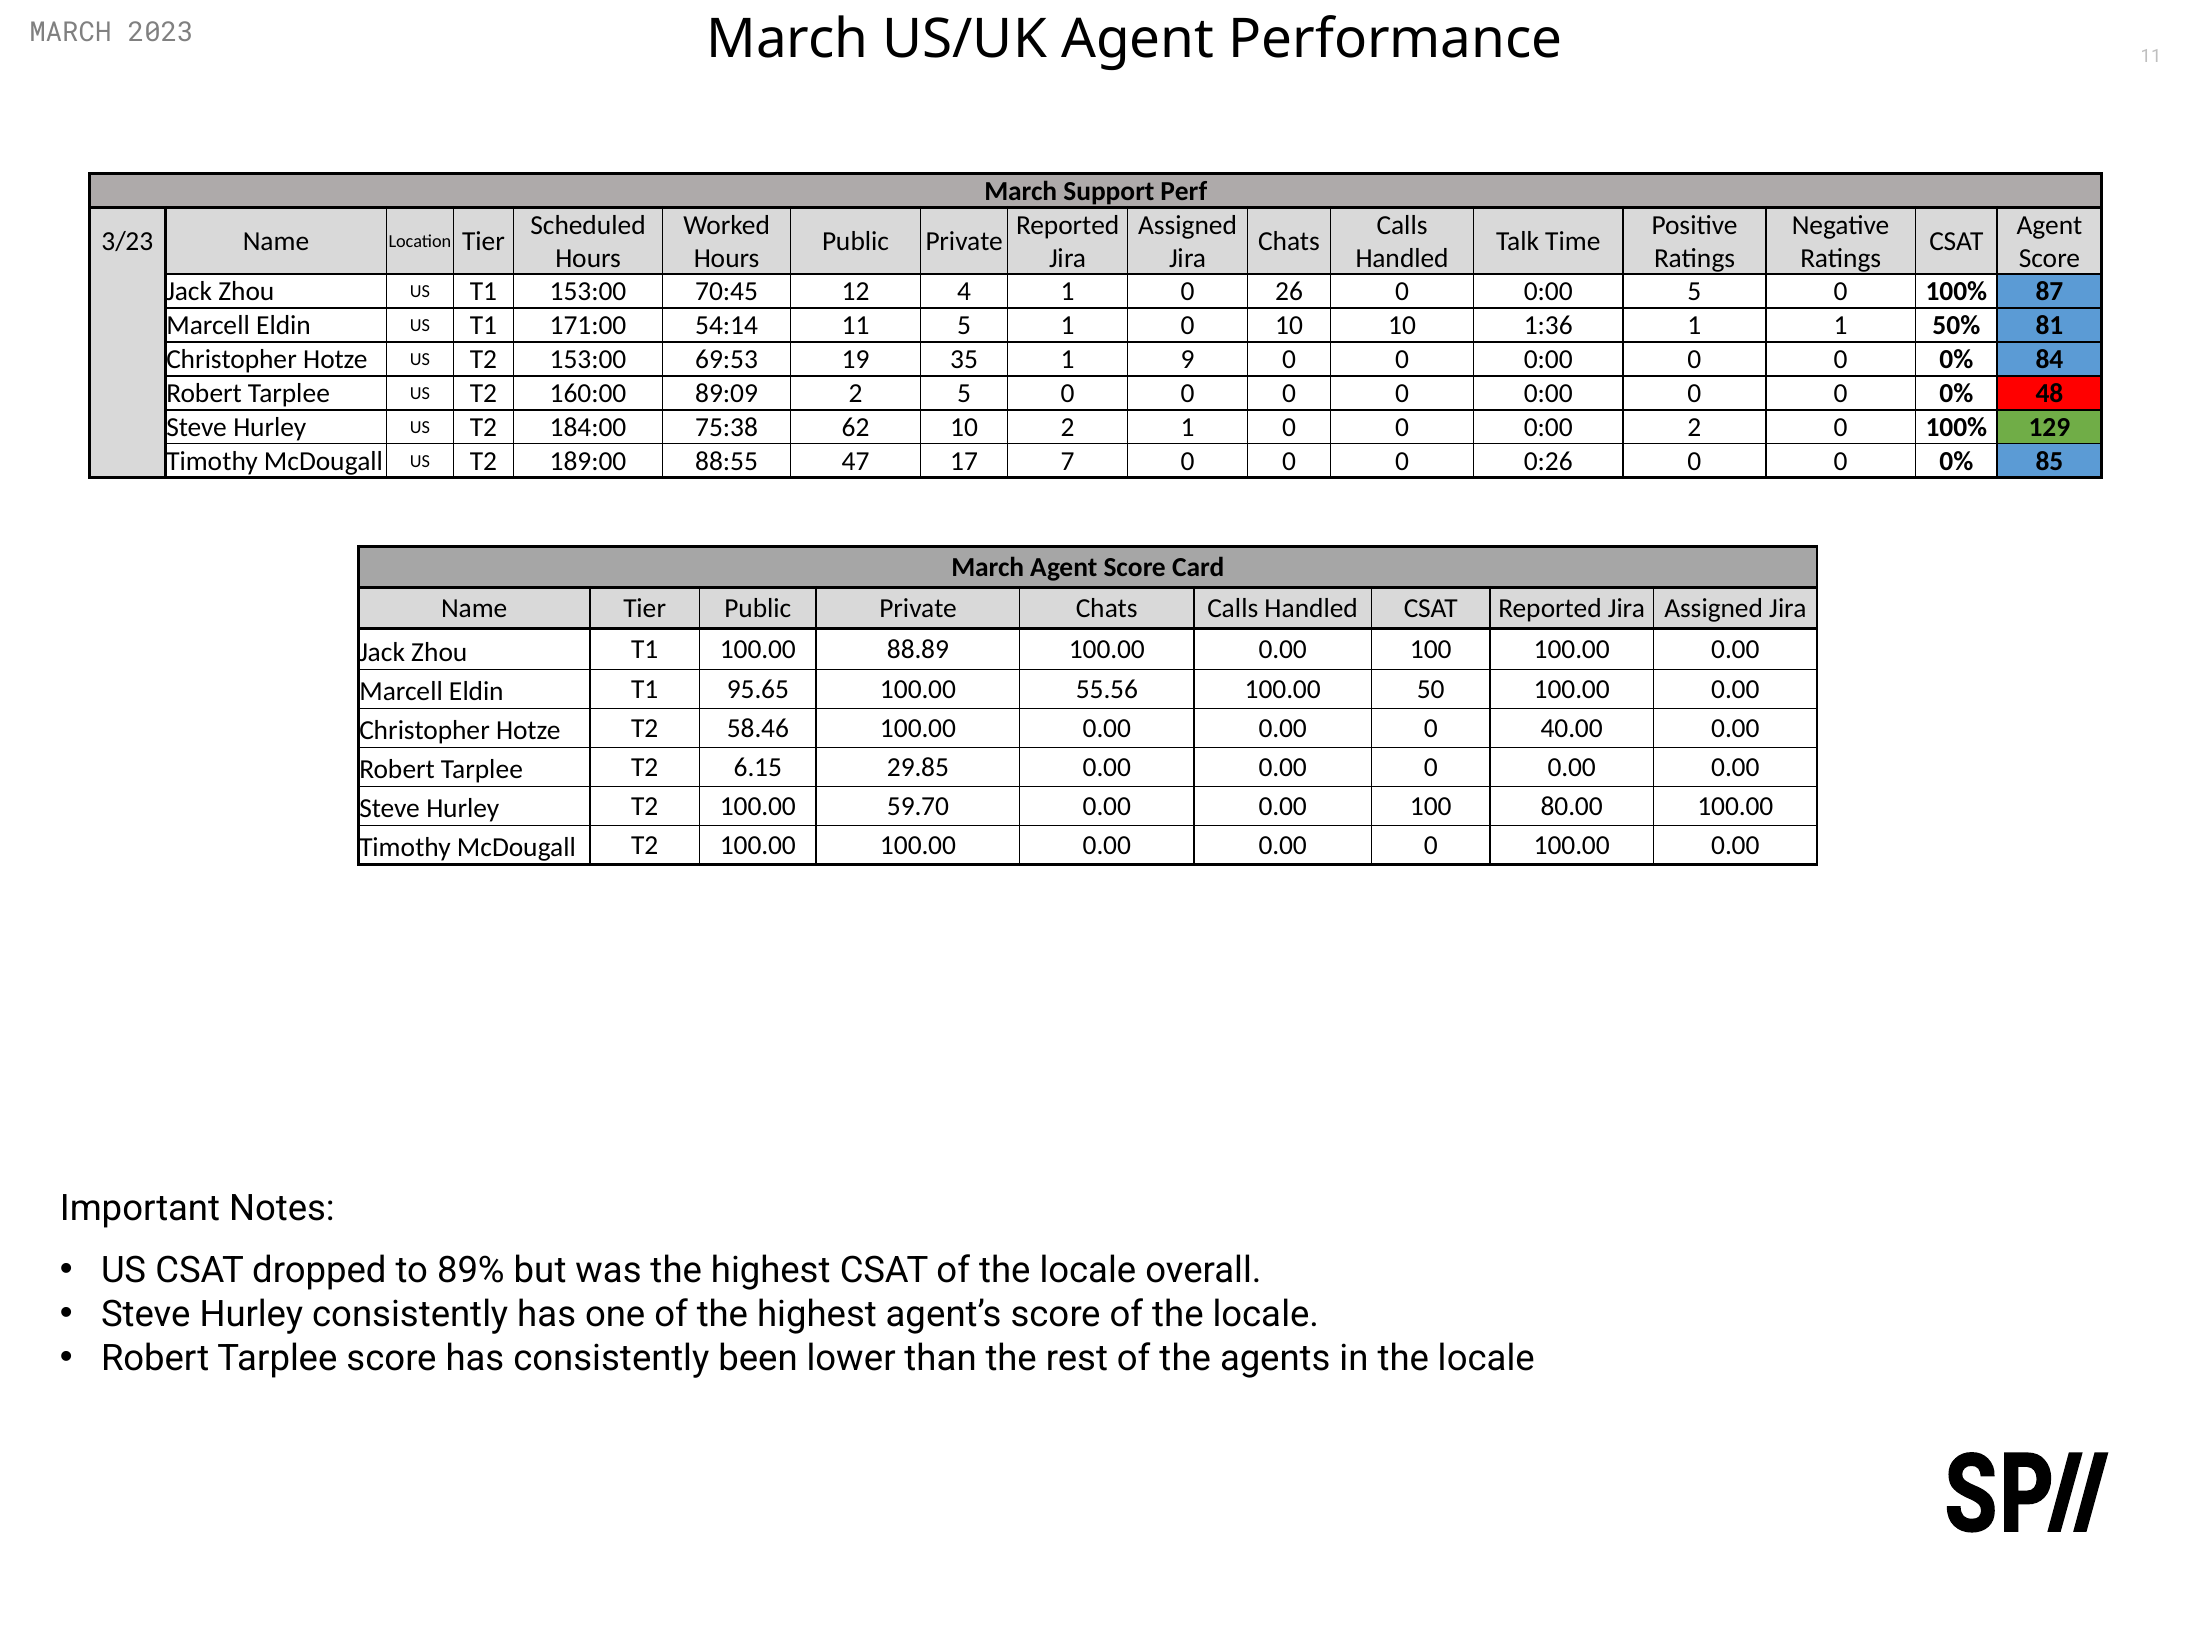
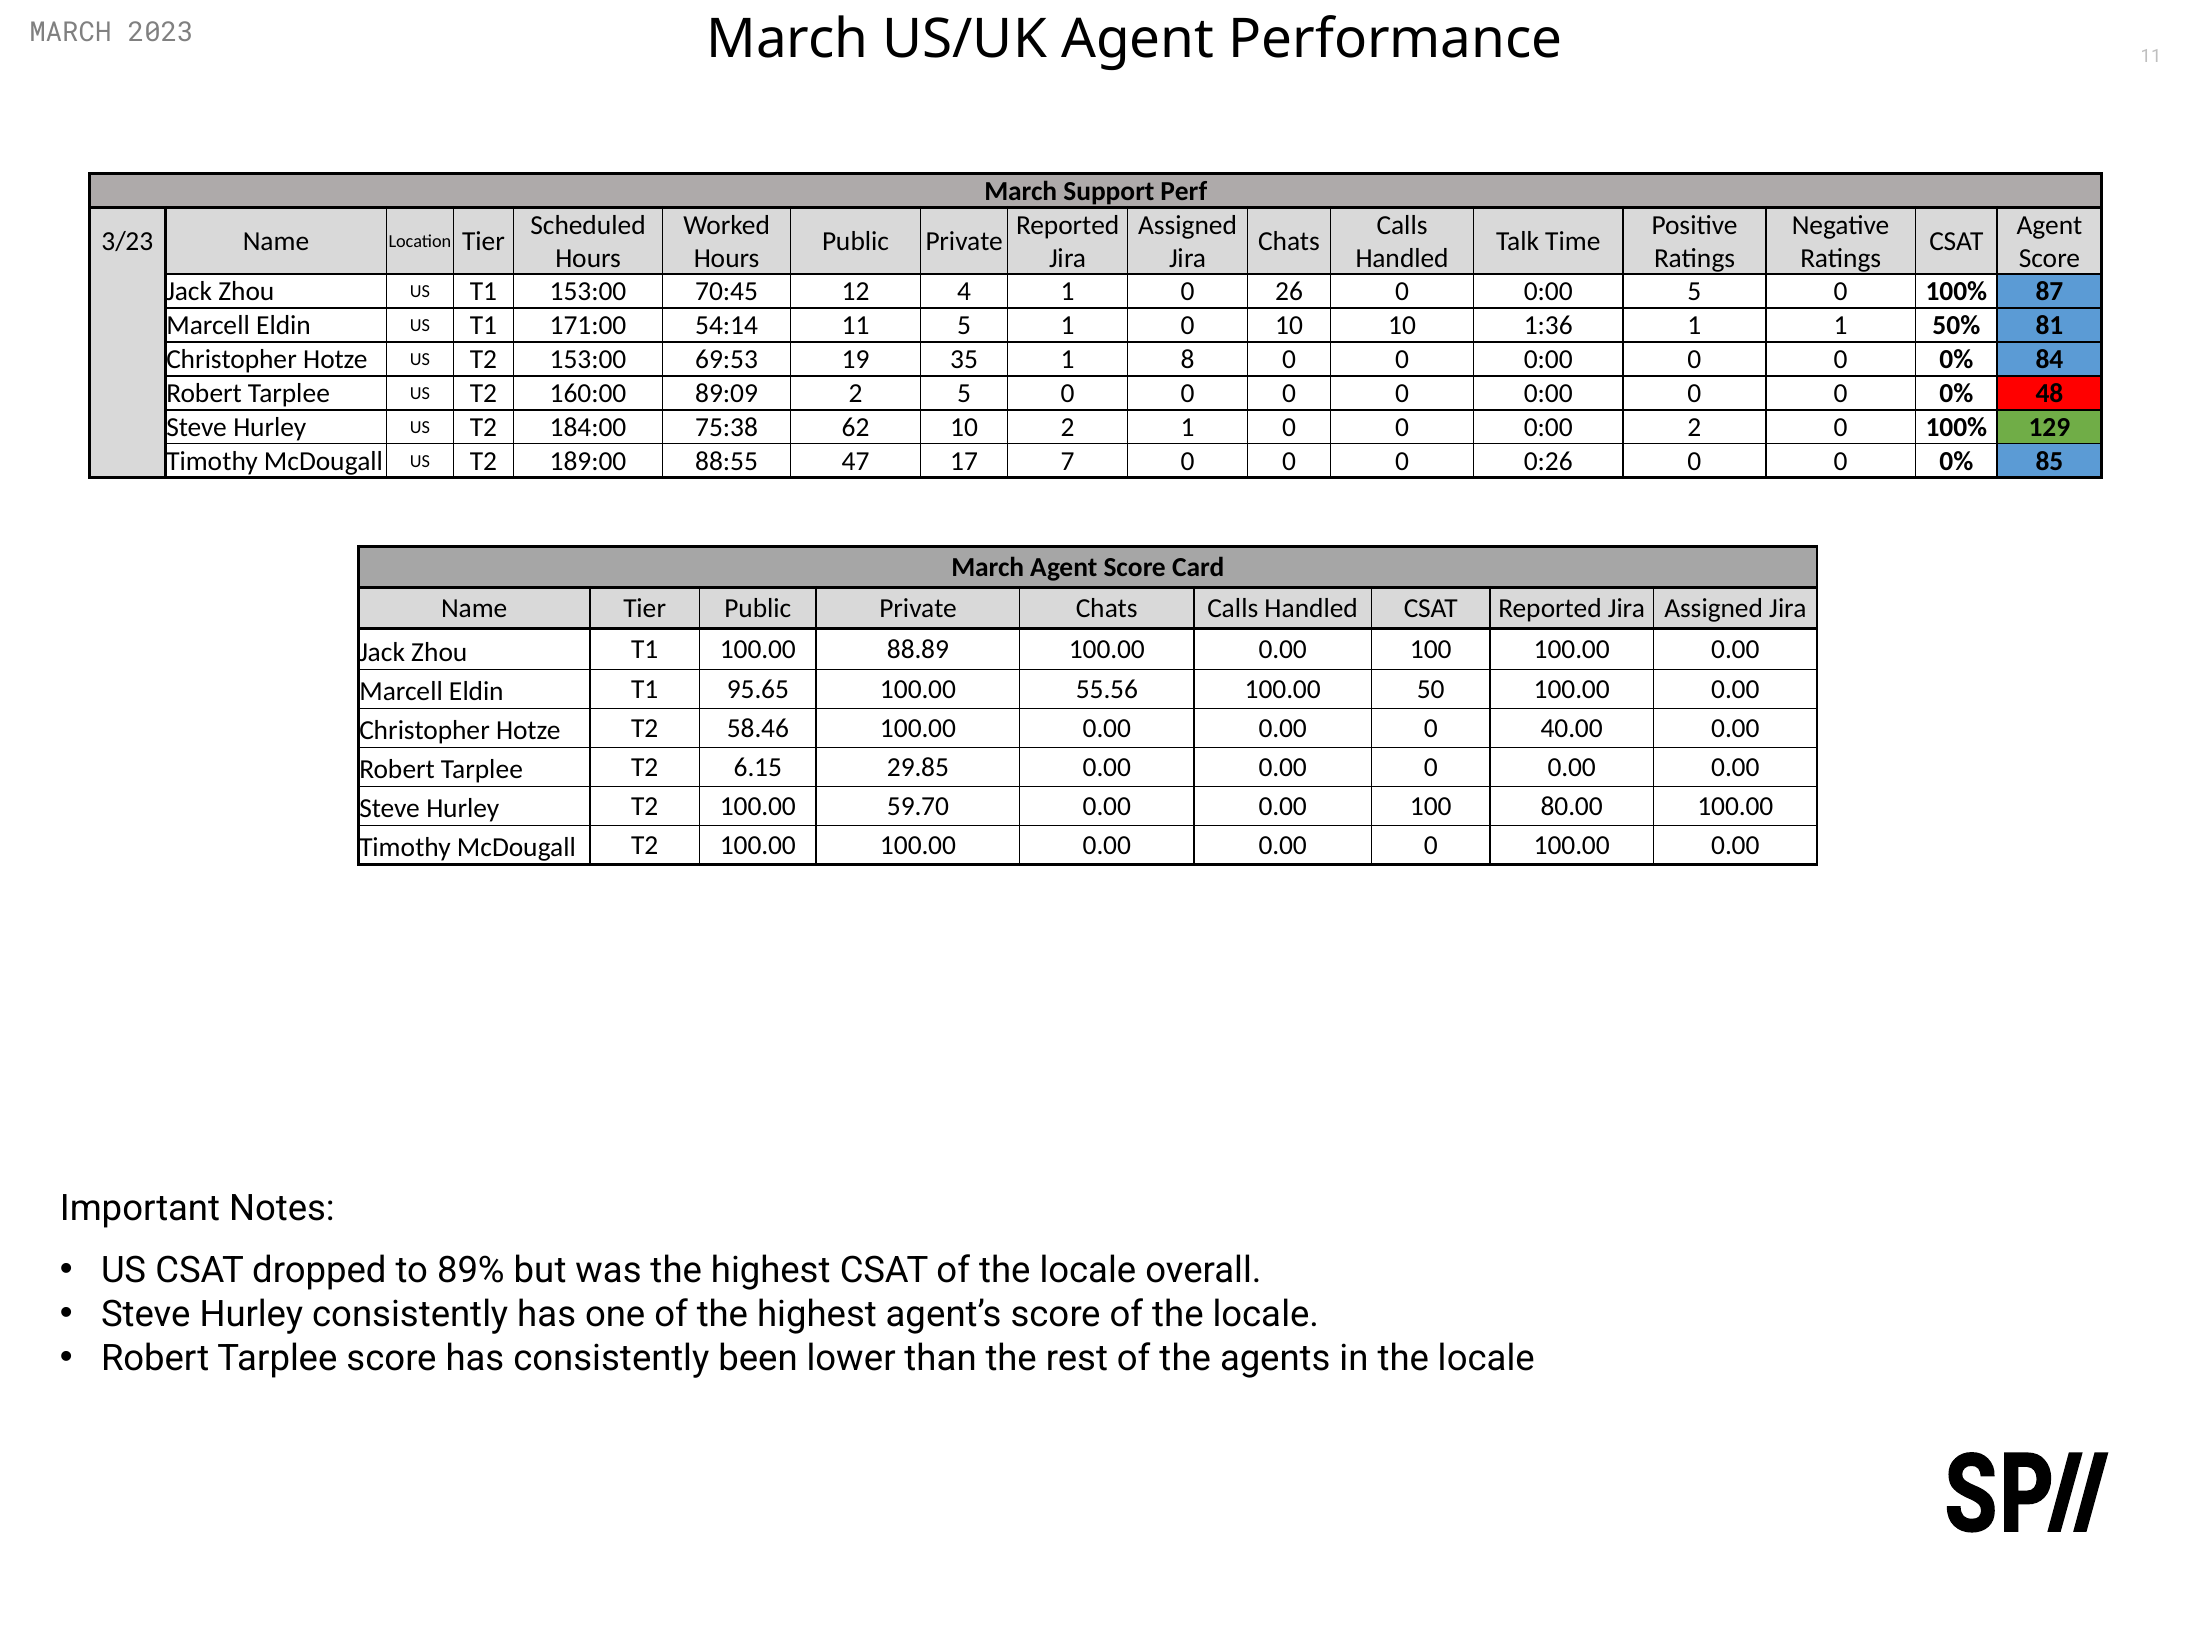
9: 9 -> 8 (1188, 360)
